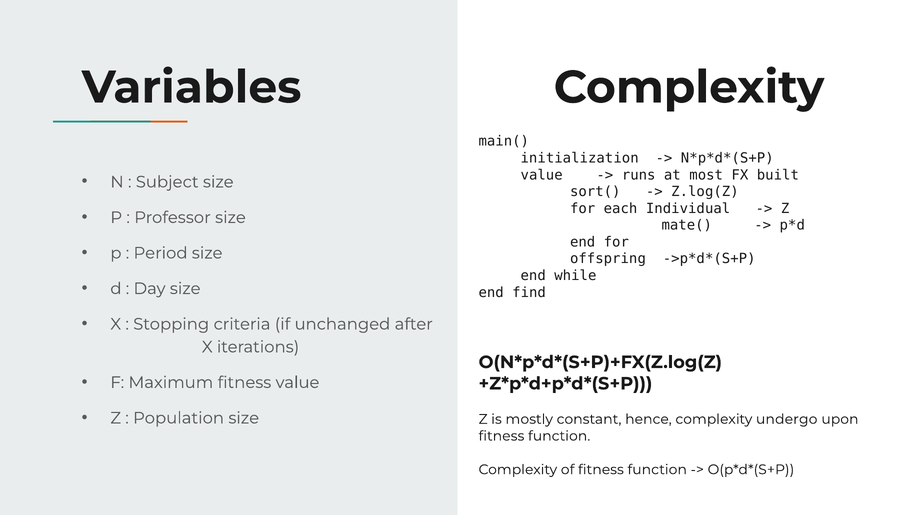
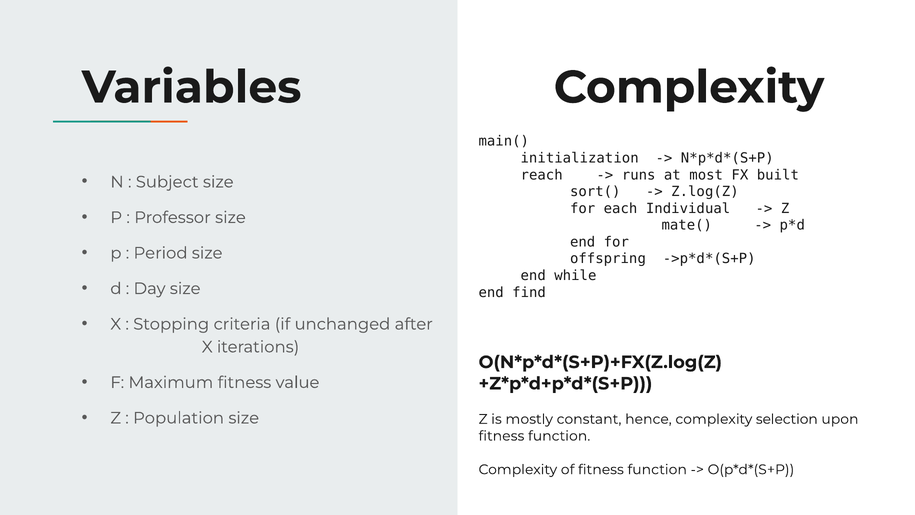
value: value -> reach (542, 175)
undergo: undergo -> selection (787, 419)
